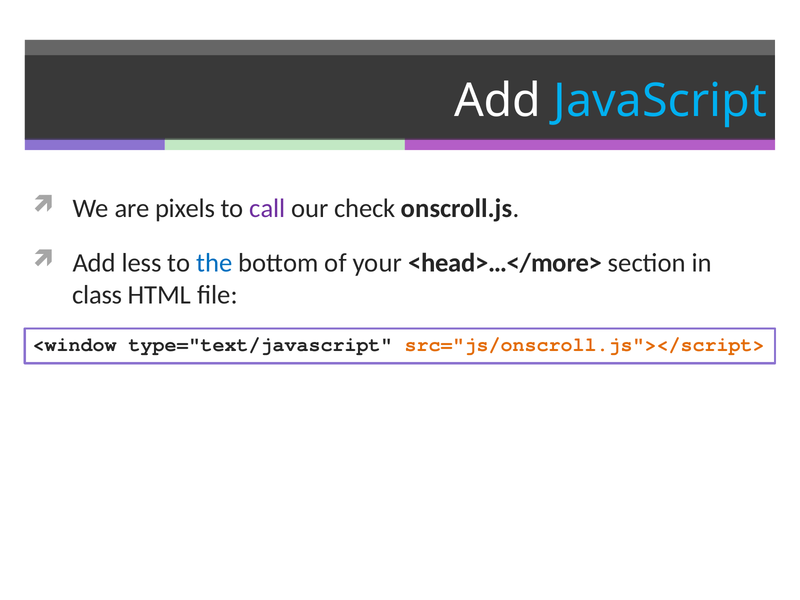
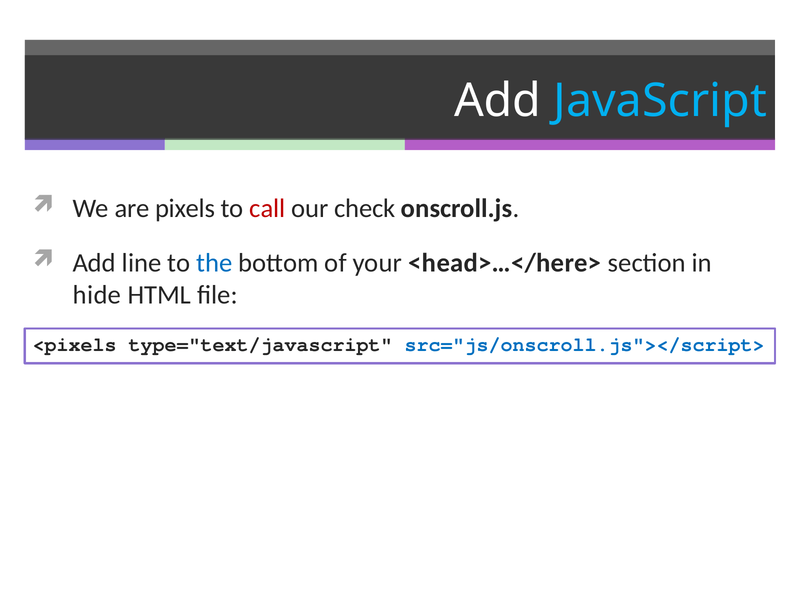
call colour: purple -> red (267, 209)
less: less -> line (142, 263)
<head>…</more>: <head>…</more> -> <head>…</here> (505, 263)
class: class -> hide (97, 295)
<window: <window -> <pixels (75, 345)
src="js/onscroll.js"></script> colour: orange -> blue (585, 345)
